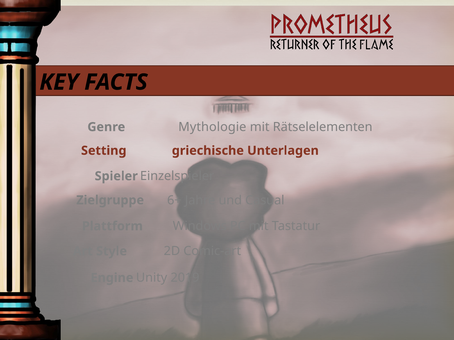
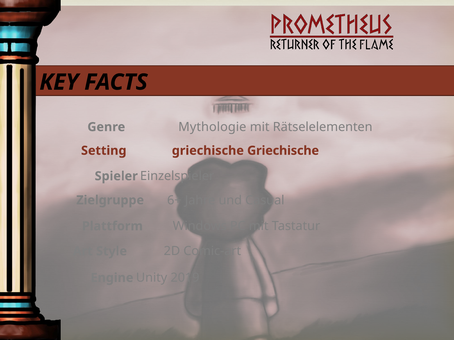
griechische Unterlagen: Unterlagen -> Griechische (283, 151)
